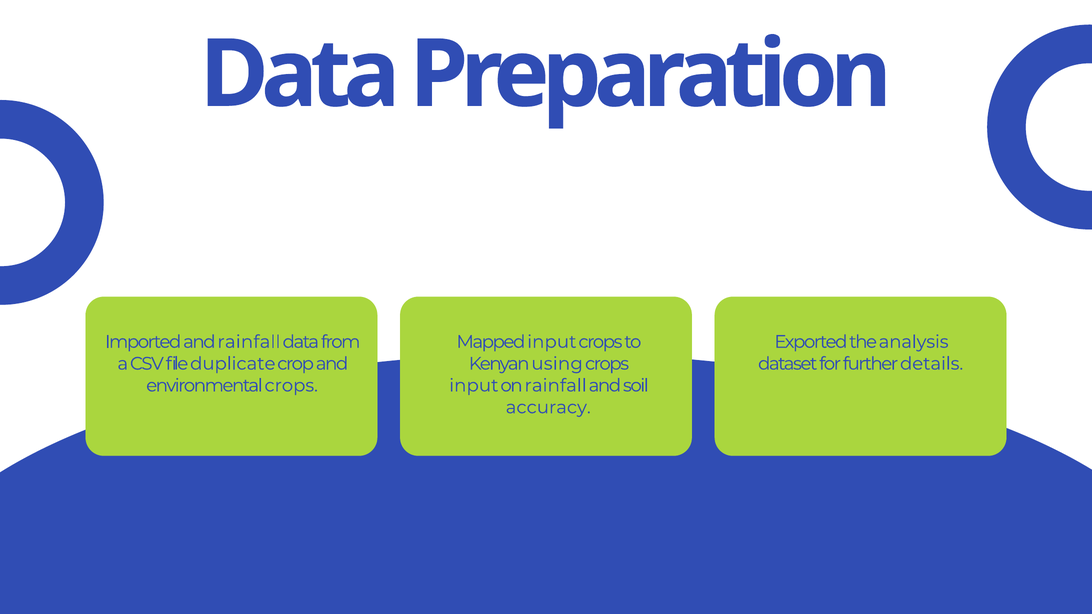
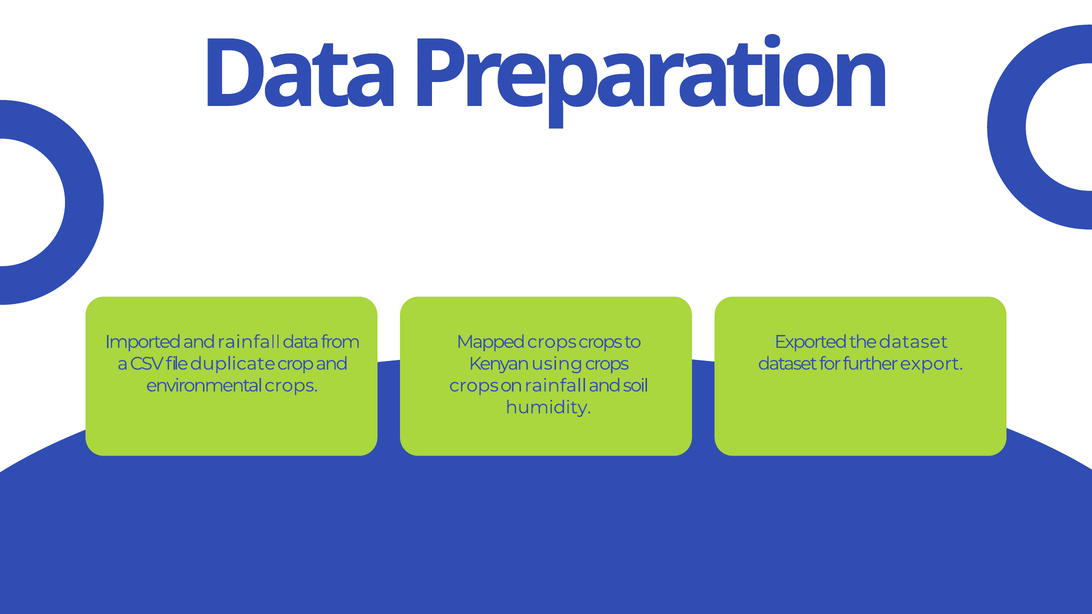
Mapped input: input -> crops (552, 342)
the analysis: analysis -> dataset (913, 342)
details: details -> export (932, 364)
input: input -> crops (474, 386)
accuracy: accuracy -> humidity (548, 407)
